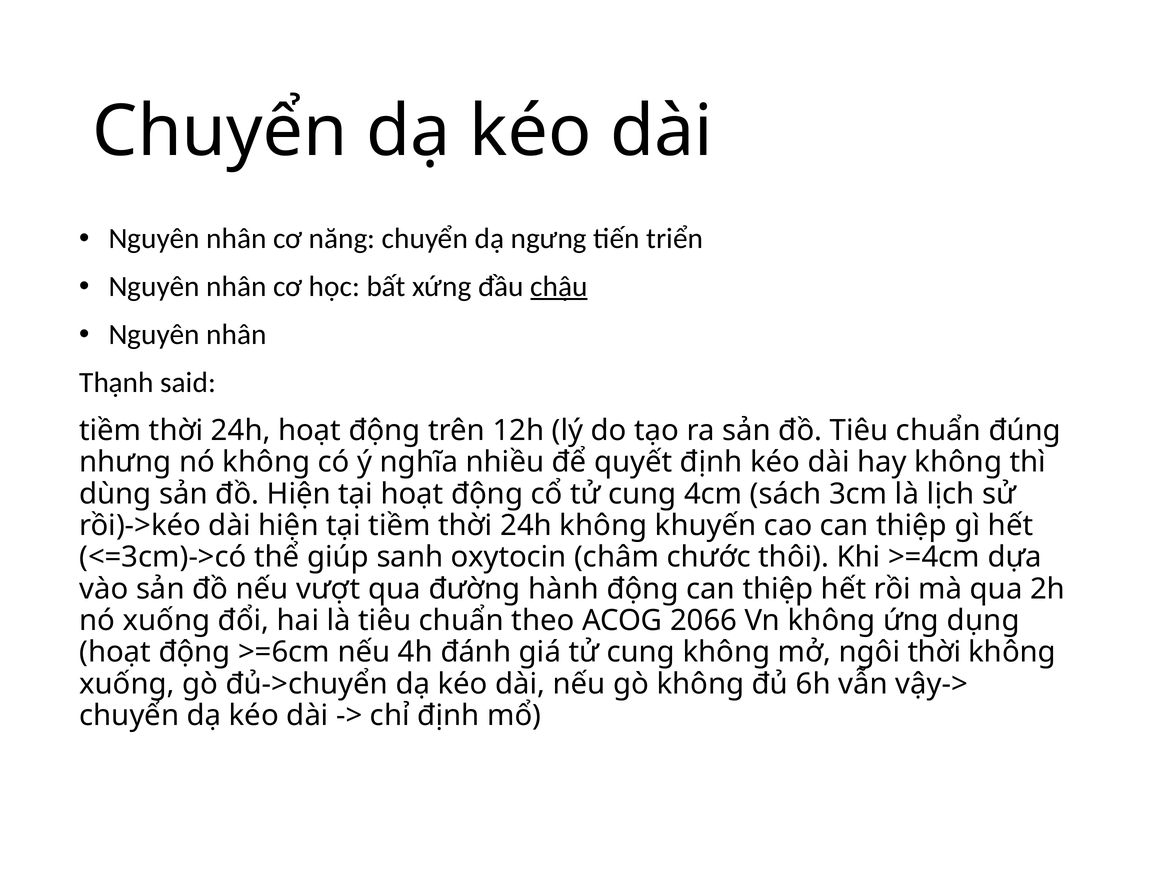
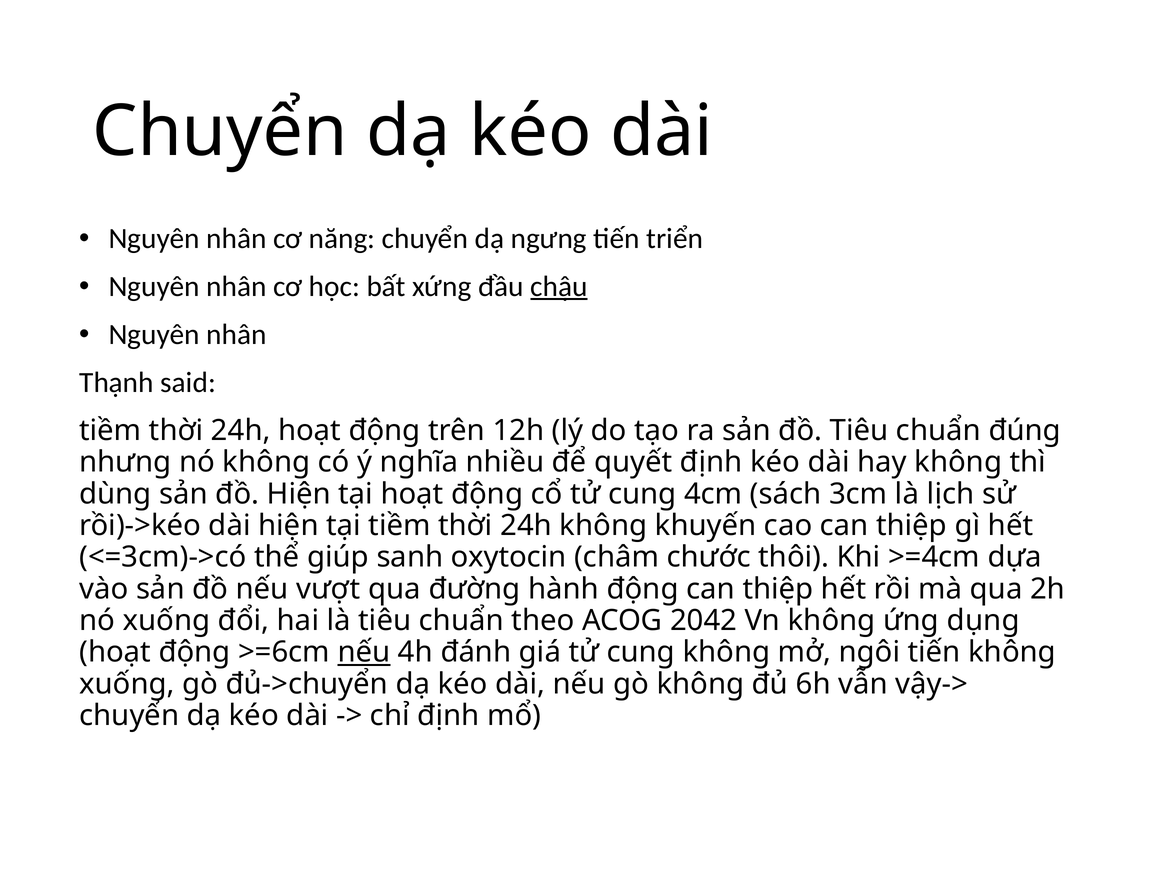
2066: 2066 -> 2042 (704, 621)
nếu underline: none -> present (364, 653)
ngôi thời: thời -> tiến (934, 653)
